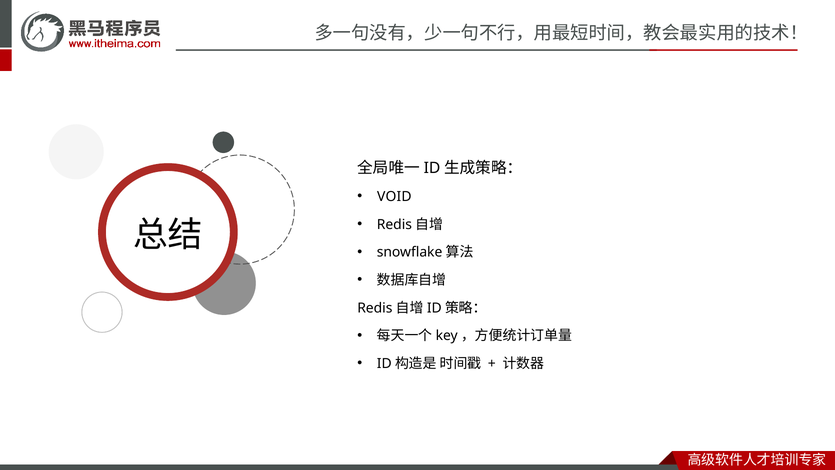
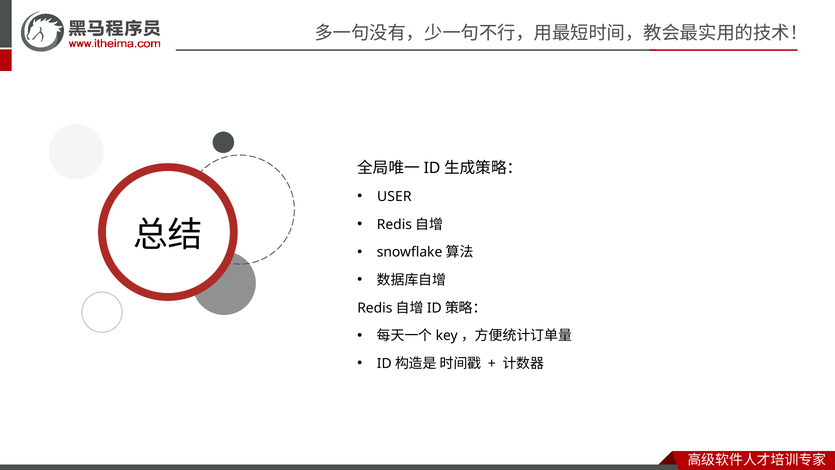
VOID: VOID -> USER (394, 197)
